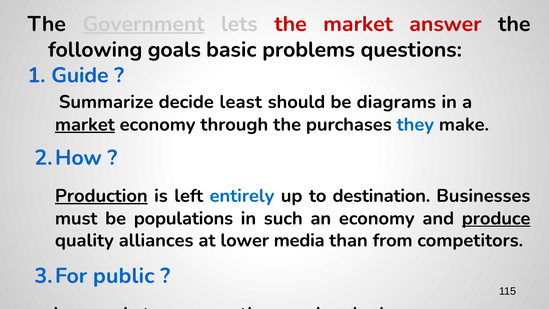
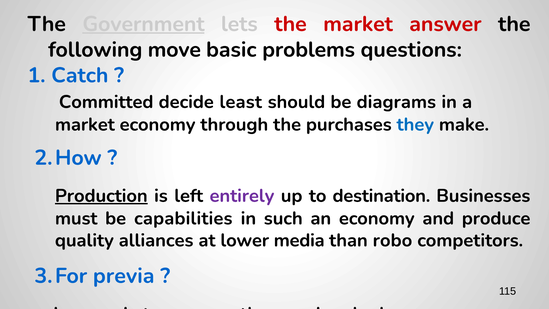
goals: goals -> move (174, 50)
Guide: Guide -> Catch (80, 75)
Summarize: Summarize -> Committed (106, 102)
market underline: present -> none (85, 124)
entirely colour: blue -> purple (242, 196)
populations: populations -> capabilities (183, 218)
produce underline: present -> none (496, 218)
from: from -> robo (392, 240)
public: public -> previa (124, 276)
